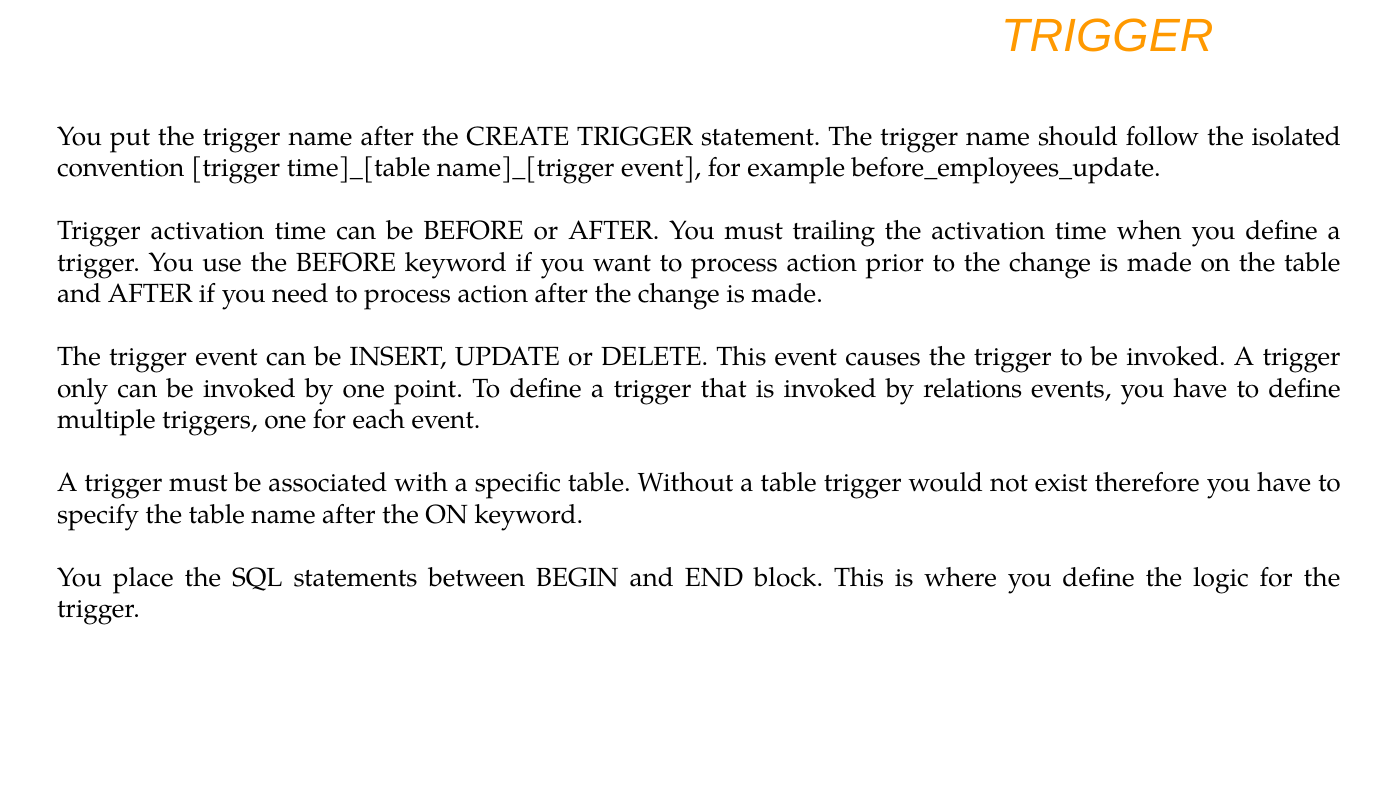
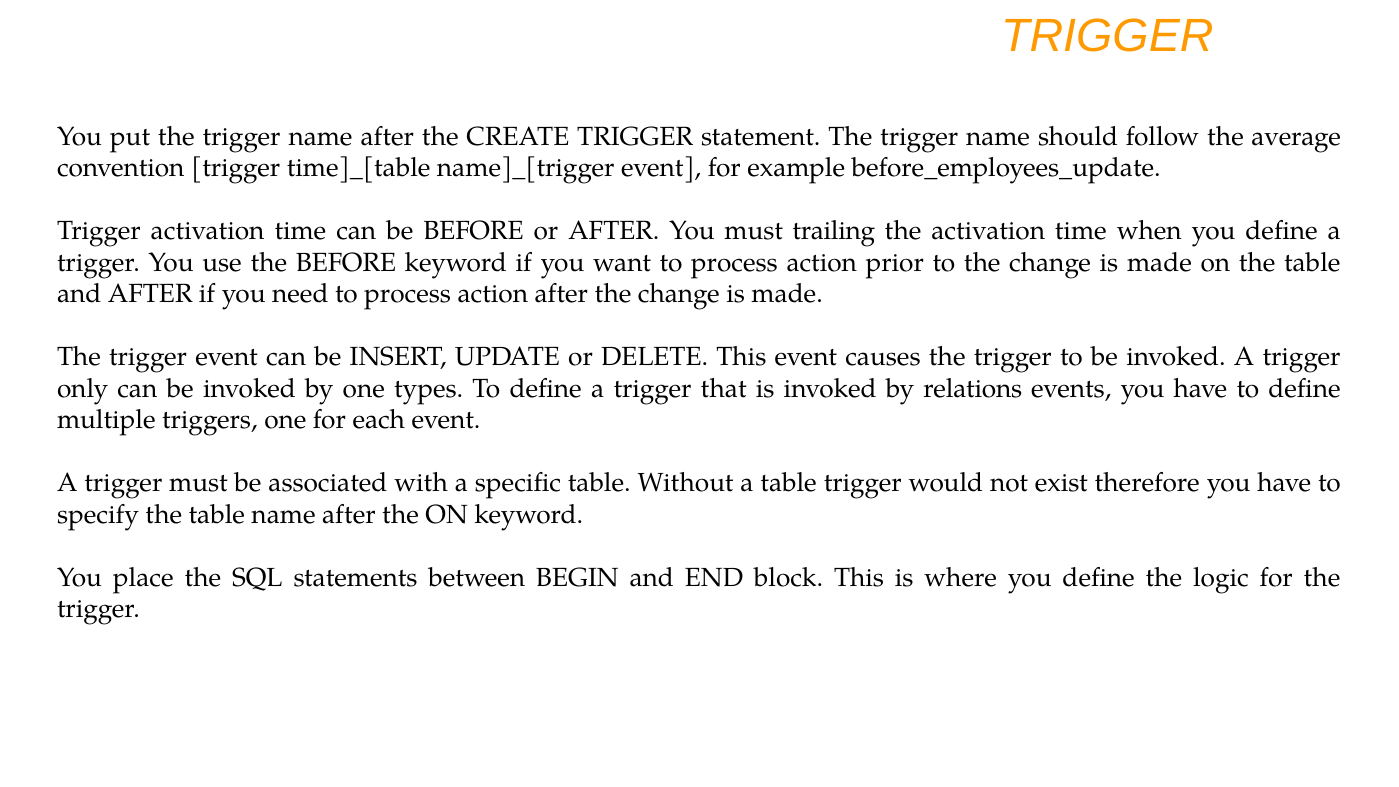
isolated: isolated -> average (1296, 137)
point: point -> types (429, 388)
